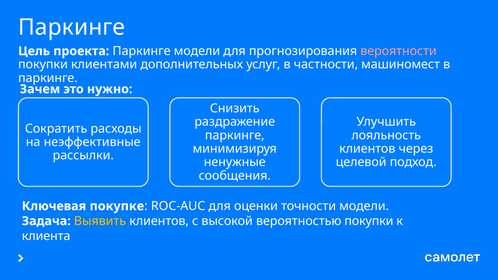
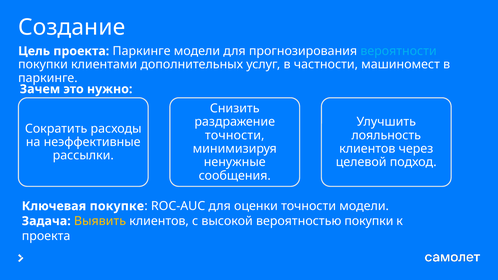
Паркинге: Паркинге -> Создание (72, 27)
вероятности colour: pink -> light blue (399, 51)
паркинге: паркинге -> точности (235, 135)
клиента: клиента -> проекта (46, 236)
